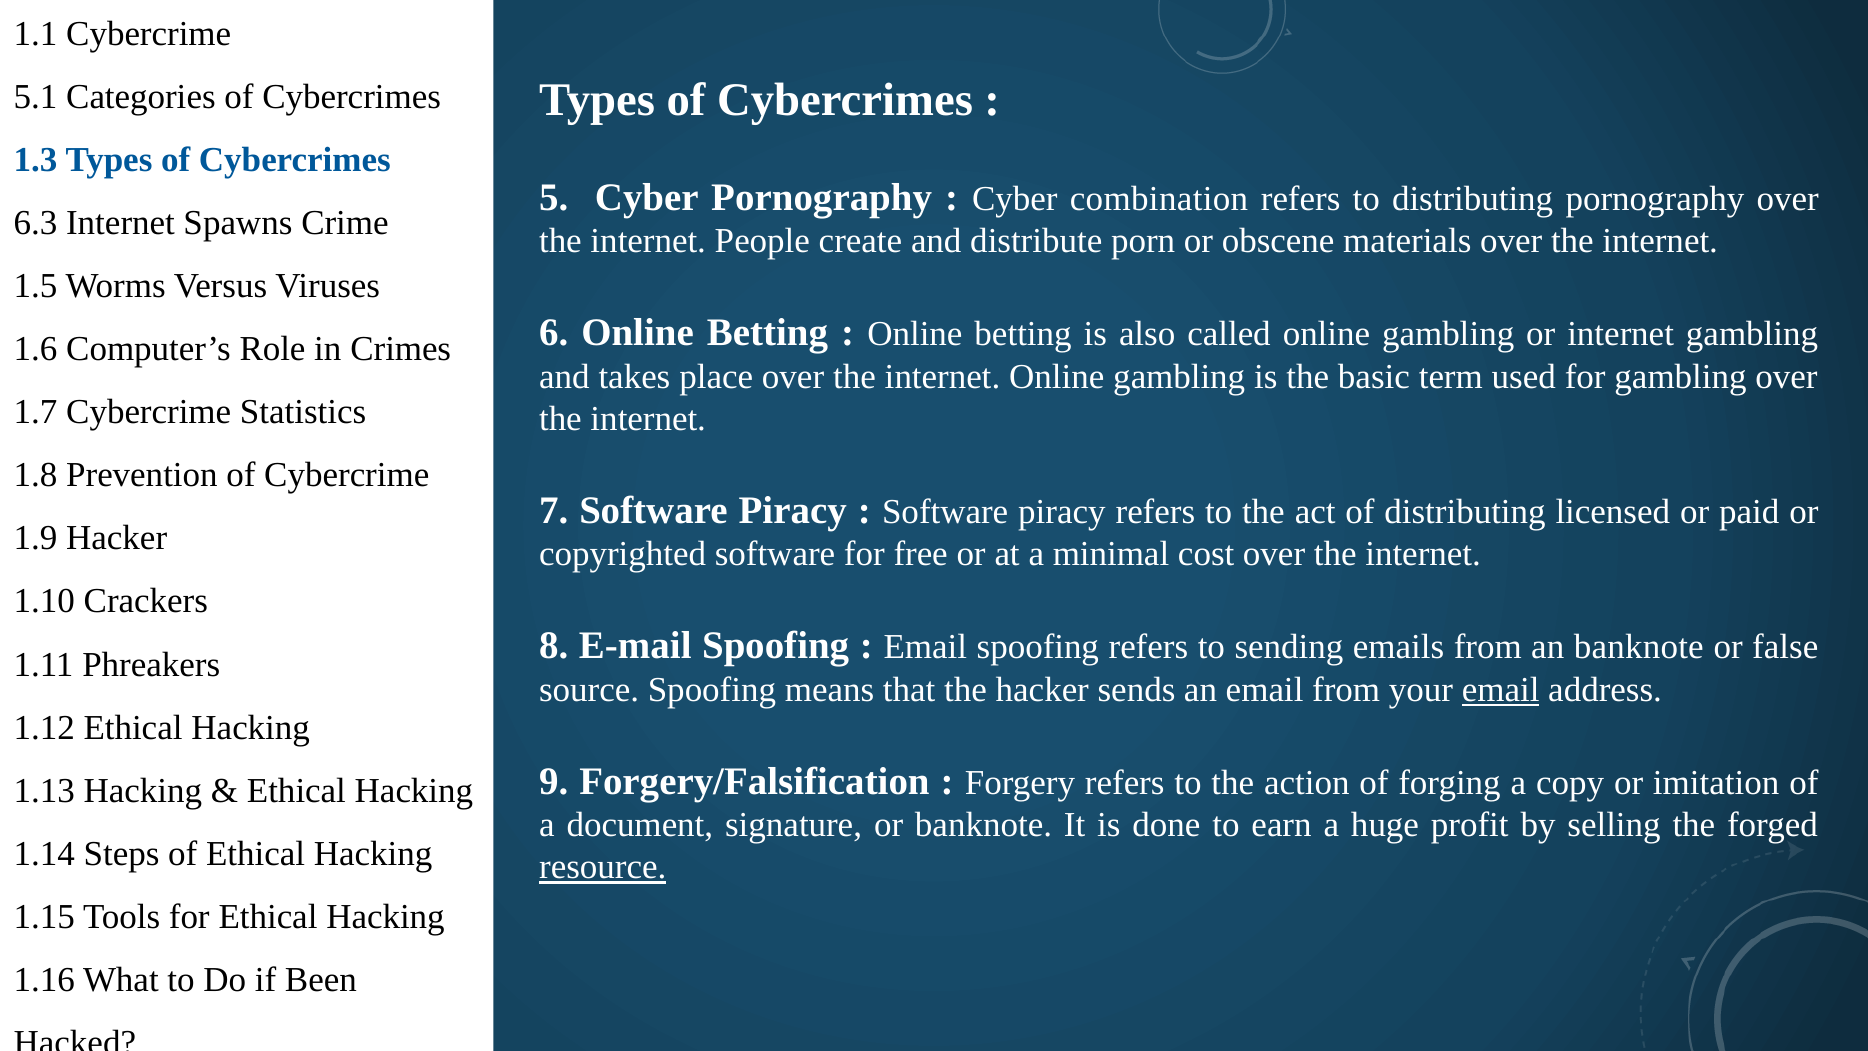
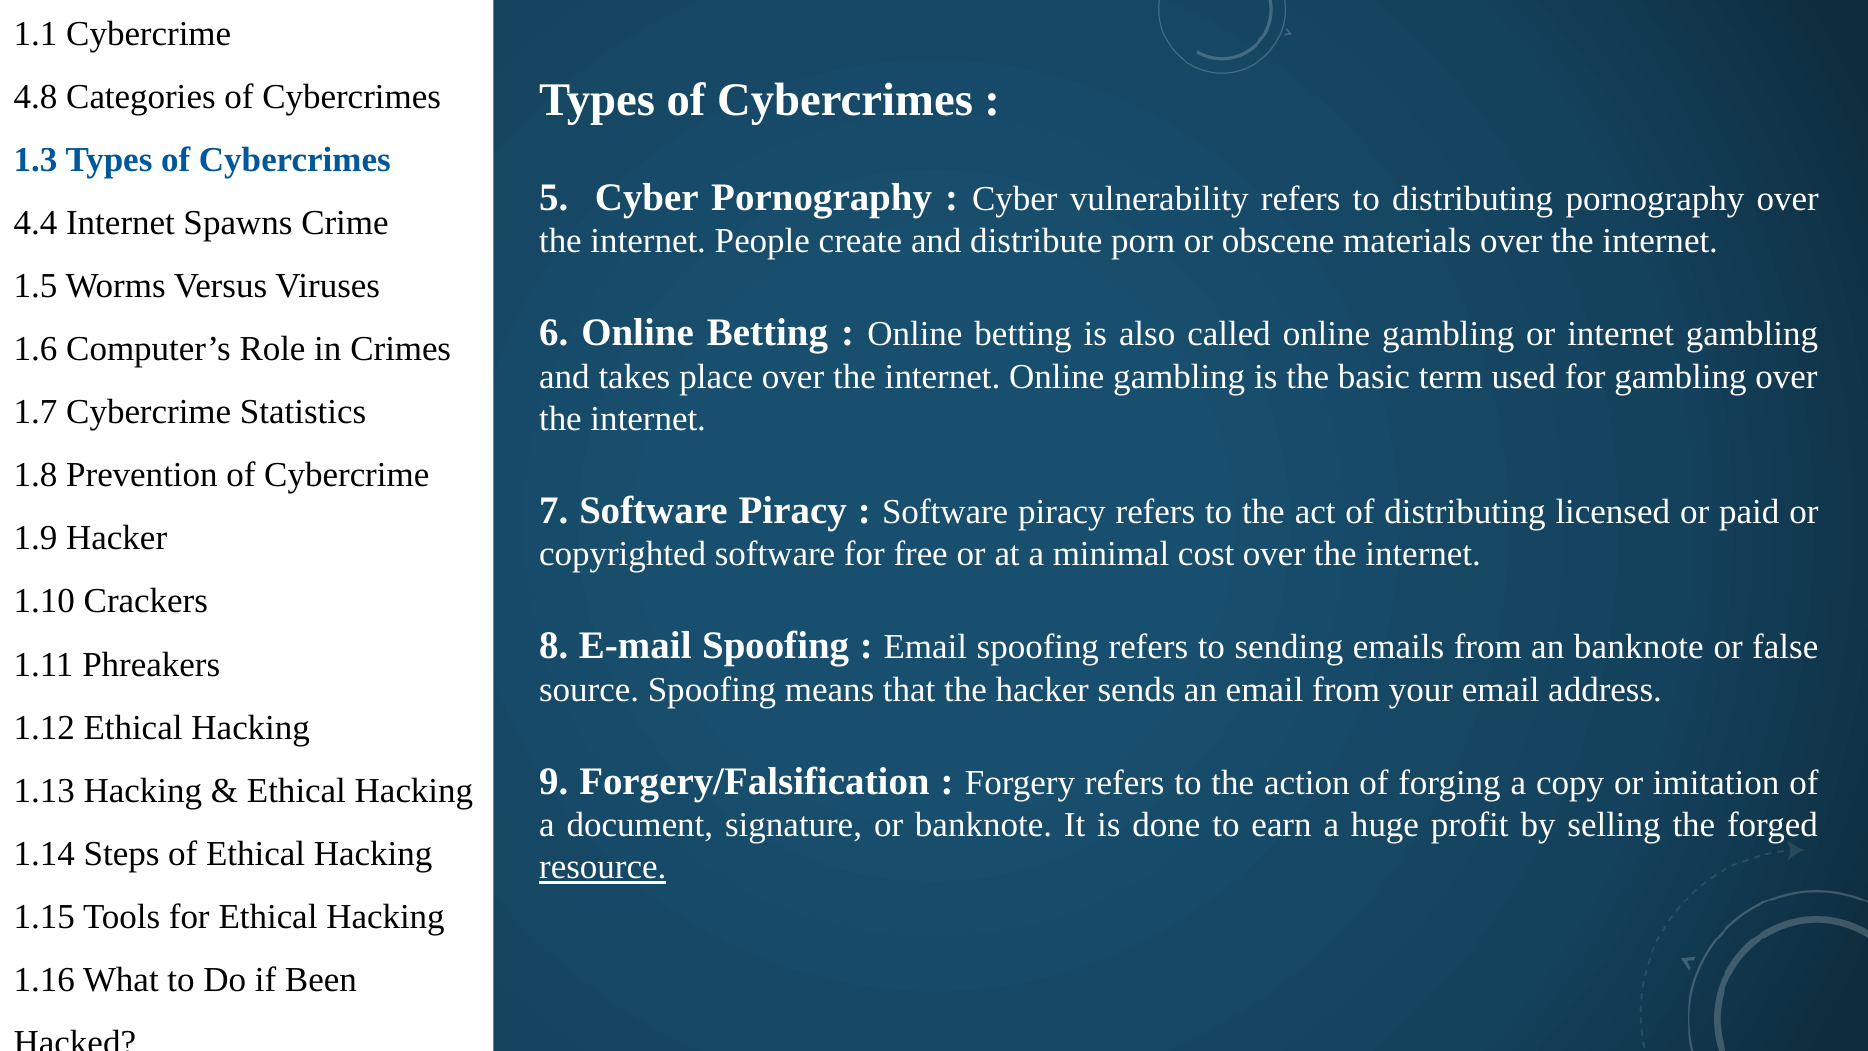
5.1: 5.1 -> 4.8 (36, 97)
combination: combination -> vulnerability (1159, 198)
6.3: 6.3 -> 4.4 (36, 223)
email underline: present -> none (1501, 690)
